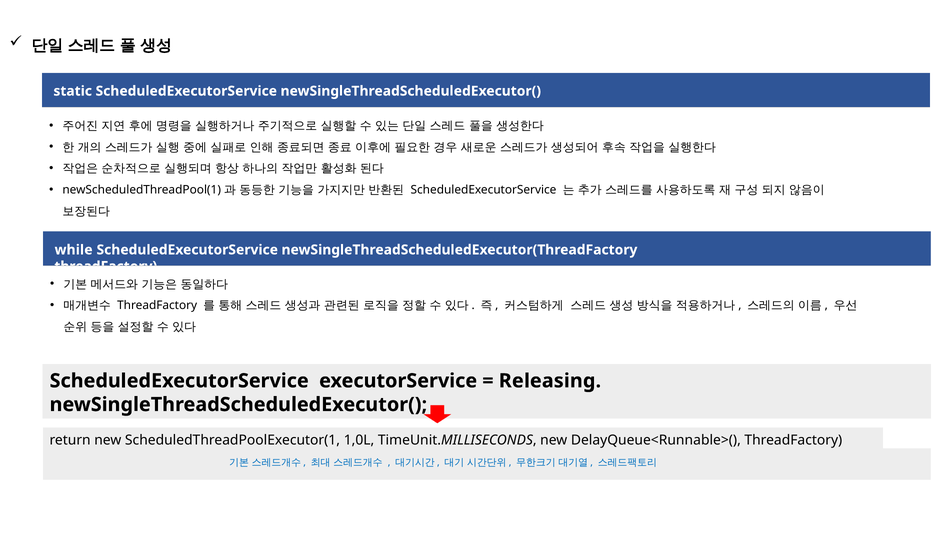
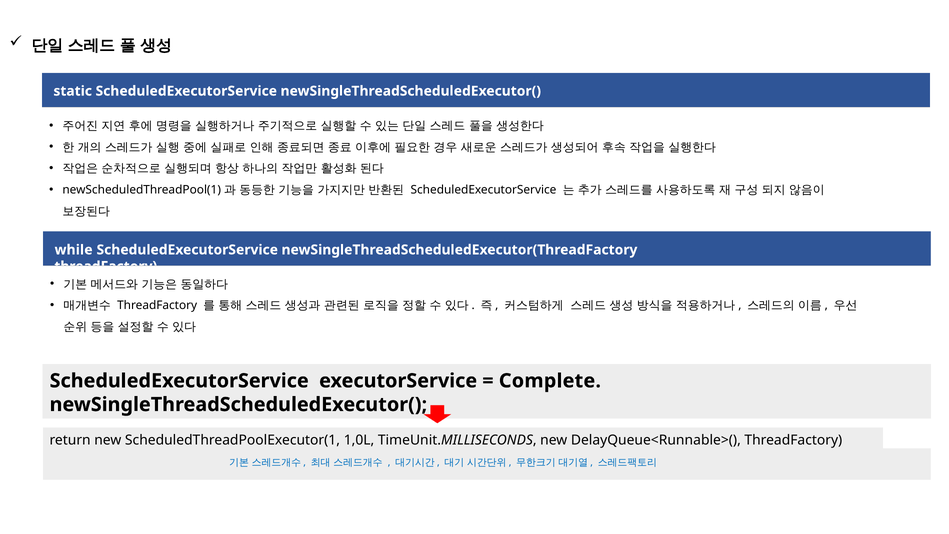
Releasing: Releasing -> Complete (550, 381)
